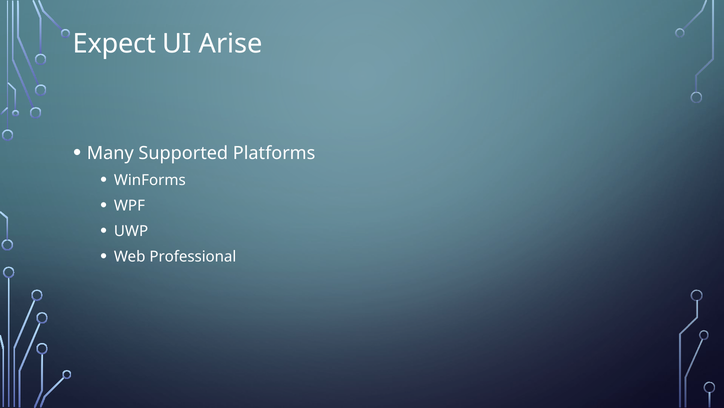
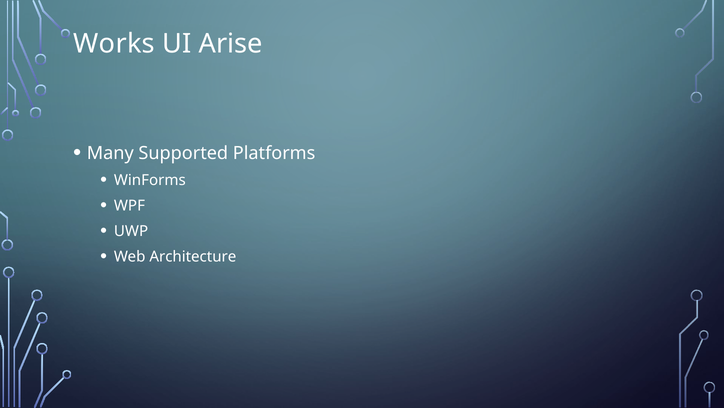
Expect: Expect -> Works (114, 44)
Professional: Professional -> Architecture (193, 256)
